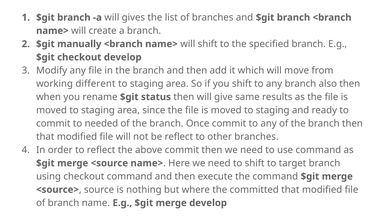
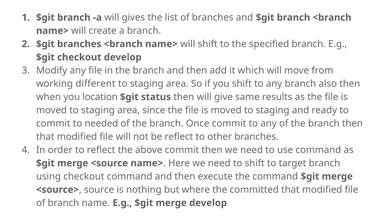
$git manually: manually -> branches (79, 44)
rename: rename -> location (100, 97)
